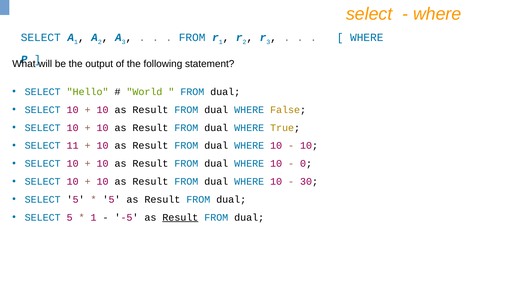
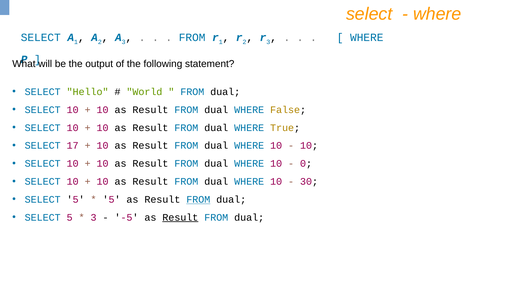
11: 11 -> 17 (73, 146)
FROM underline: none -> present (198, 200)
1: 1 -> 3 (94, 218)
